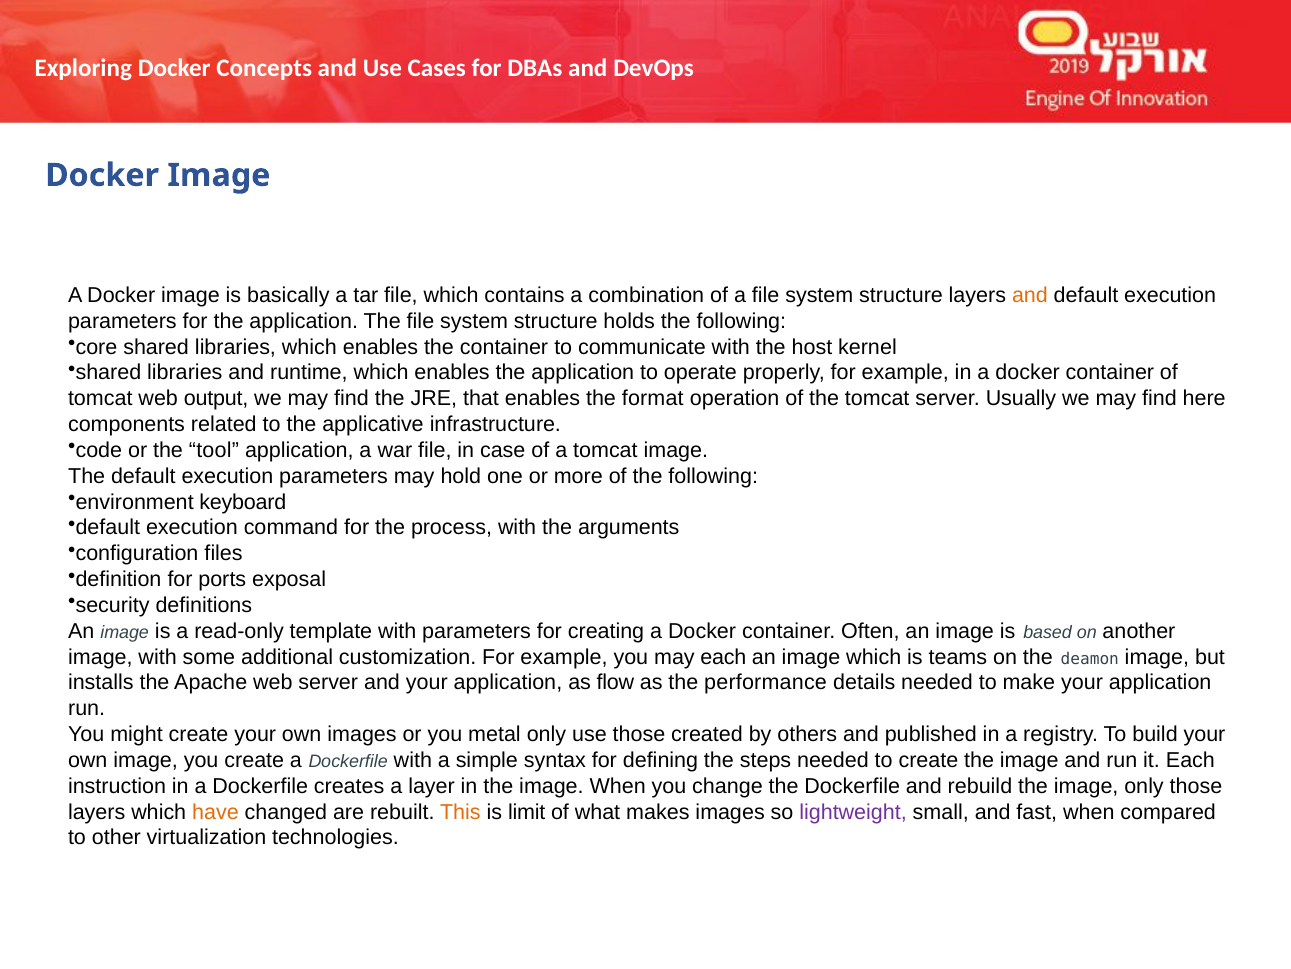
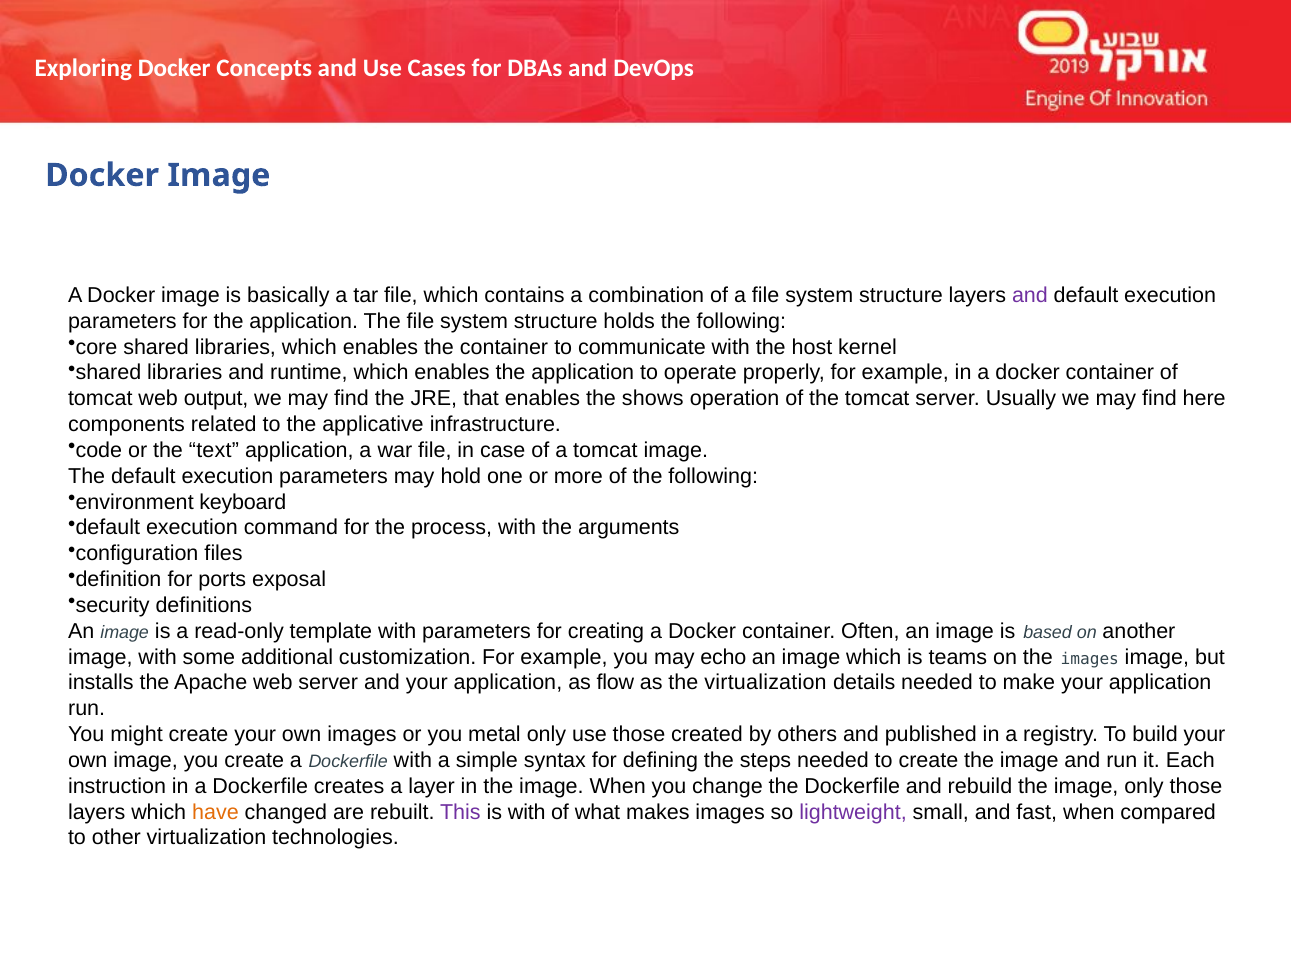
and colour: orange -> purple (1030, 295)
format: format -> shows (653, 398)
tool: tool -> text (214, 450)
may each: each -> echo (723, 656)
the deamon: deamon -> images (1090, 658)
the performance: performance -> virtualization (766, 682)
This colour: orange -> purple (460, 811)
is limit: limit -> with (527, 811)
